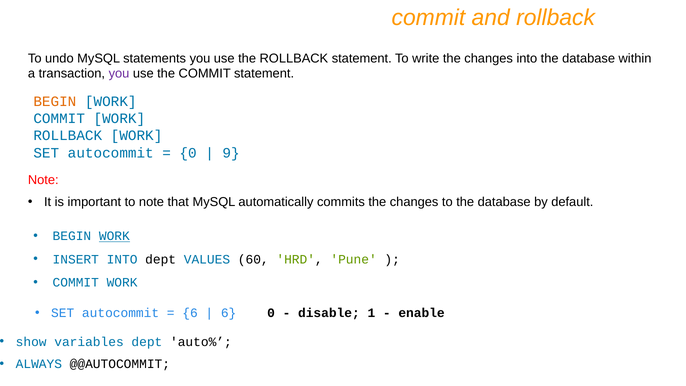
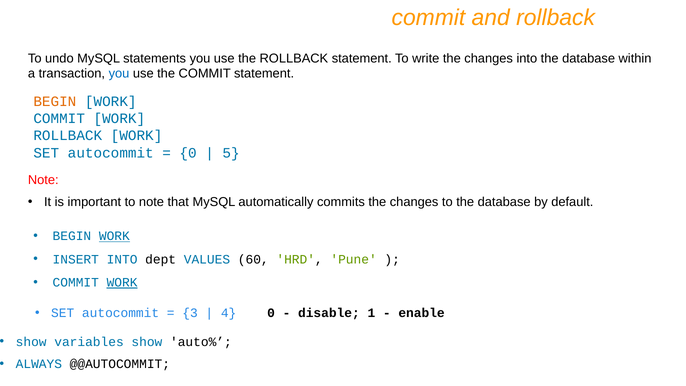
you colour: purple -> blue (119, 74)
9: 9 -> 5 (231, 153)
WORK underline: none -> present (122, 282)
6: 6 -> 3 (190, 313)
6: 6 -> 4 (229, 313)
variables dept: dept -> show (147, 342)
